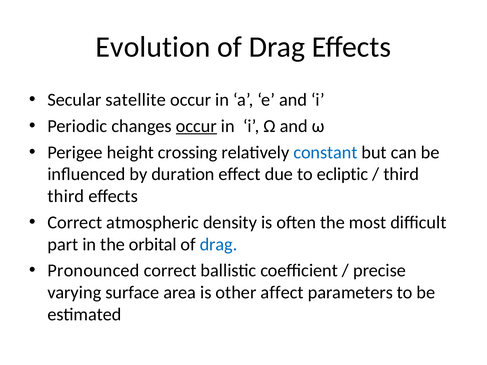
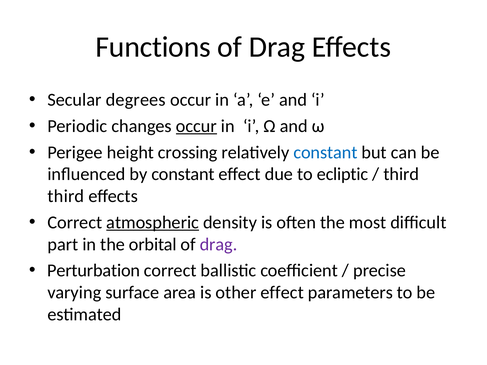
Evolution: Evolution -> Functions (153, 47)
satellite: satellite -> degrees (136, 100)
by duration: duration -> constant (183, 174)
atmospheric underline: none -> present (153, 223)
drag colour: blue -> purple (219, 245)
Pronounced: Pronounced -> Perturbation (94, 271)
other affect: affect -> effect (282, 293)
